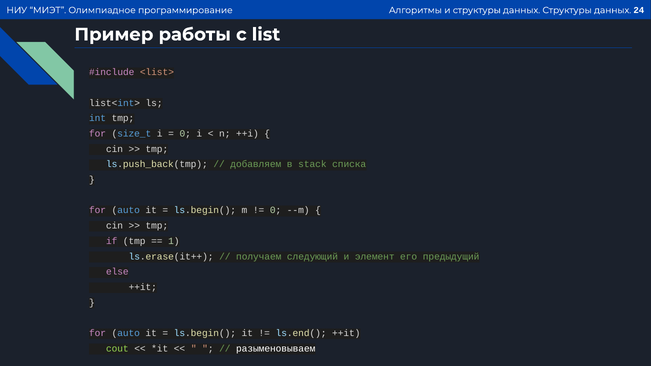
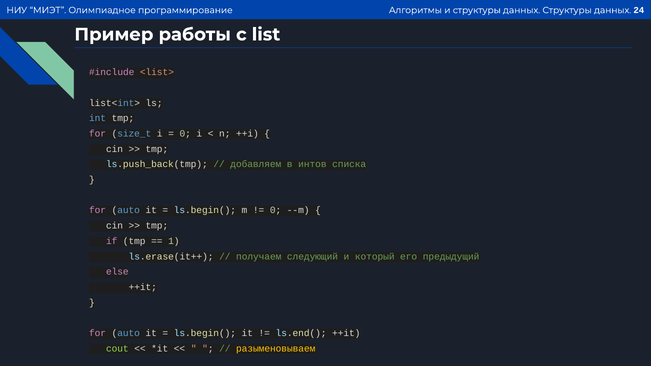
stack: stack -> интов (312, 164)
элемент: элемент -> который (375, 257)
разыменовываем colour: white -> yellow (276, 349)
